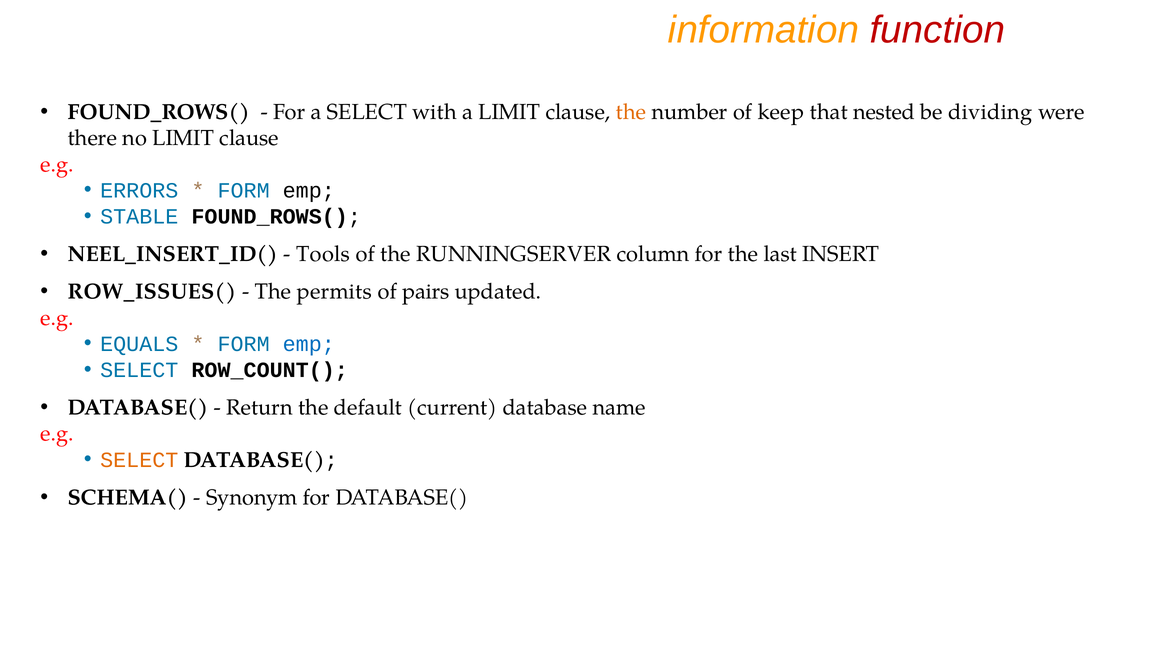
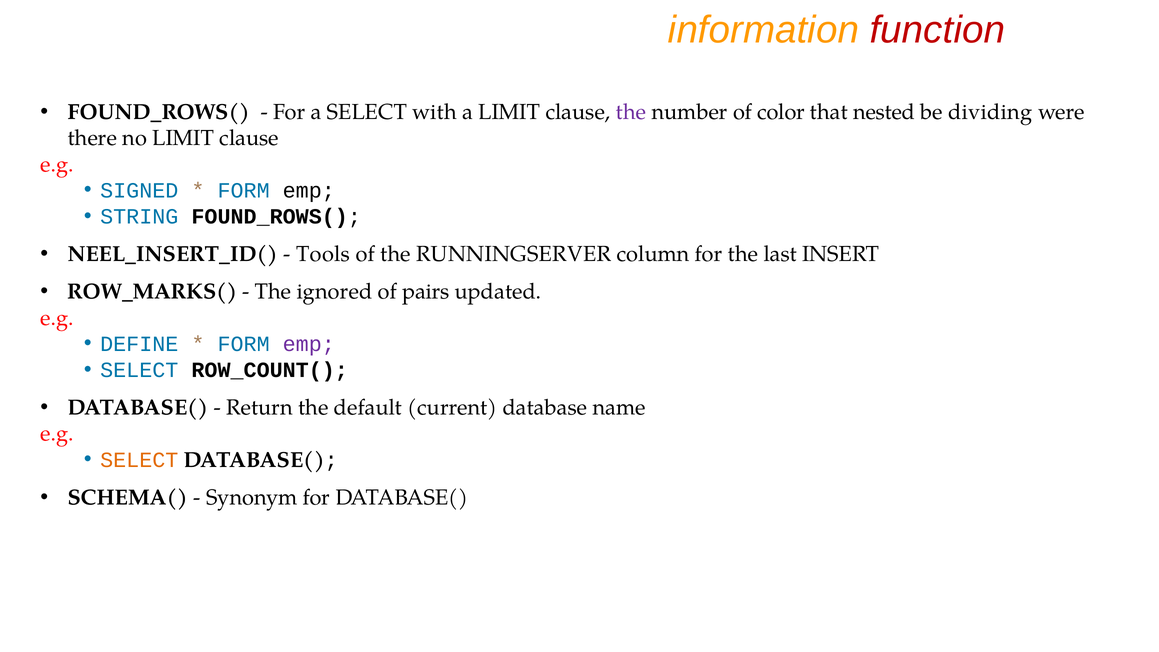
the colour: orange -> purple (631, 112)
keep: keep -> color (781, 112)
ERRORS: ERRORS -> SIGNED (139, 190)
STABLE: STABLE -> STRING (139, 217)
ROW_ISSUES(: ROW_ISSUES( -> ROW_MARKS( (152, 292)
permits: permits -> ignored (334, 292)
EQUALS: EQUALS -> DEFINE (139, 344)
emp colour: blue -> purple (309, 344)
